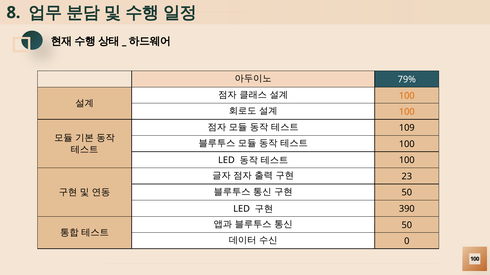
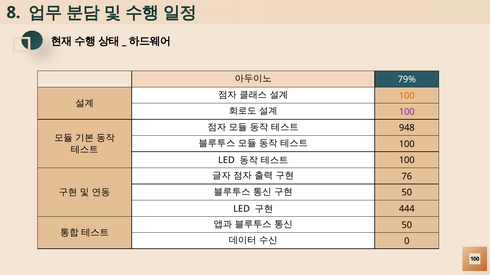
100 colour: orange -> purple (407, 112)
109: 109 -> 948 (407, 128)
23: 23 -> 76 (407, 177)
390: 390 -> 444 (407, 209)
